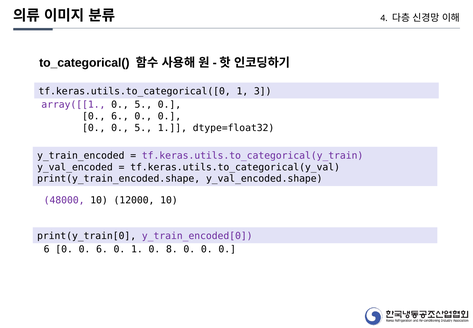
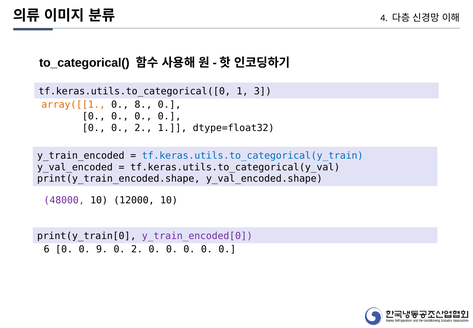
array([[1 colour: purple -> orange (73, 104)
5: 5 -> 8 (143, 104)
6: 6 -> 0 (120, 116)
0 0 5: 5 -> 2 (143, 128)
tf.keras.utils.to_categorical(y_train colour: purple -> blue (253, 155)
6 0 0 6: 6 -> 9 (102, 249)
1: 1 -> 2 (137, 249)
8: 8 -> 0 (172, 249)
